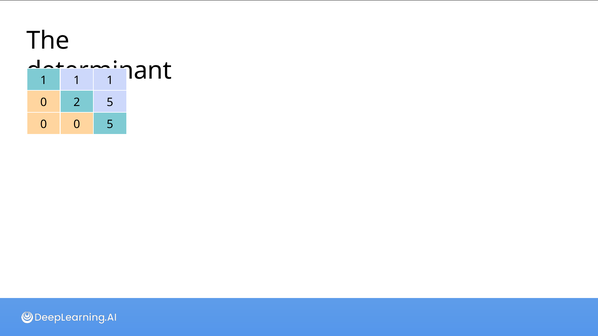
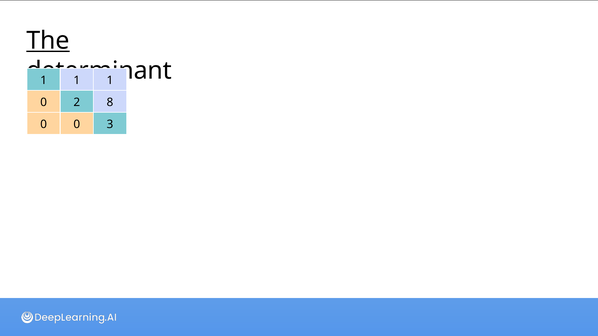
The underline: none -> present (48, 41)
2 5: 5 -> 8 (110, 102)
0 5: 5 -> 3 (110, 124)
